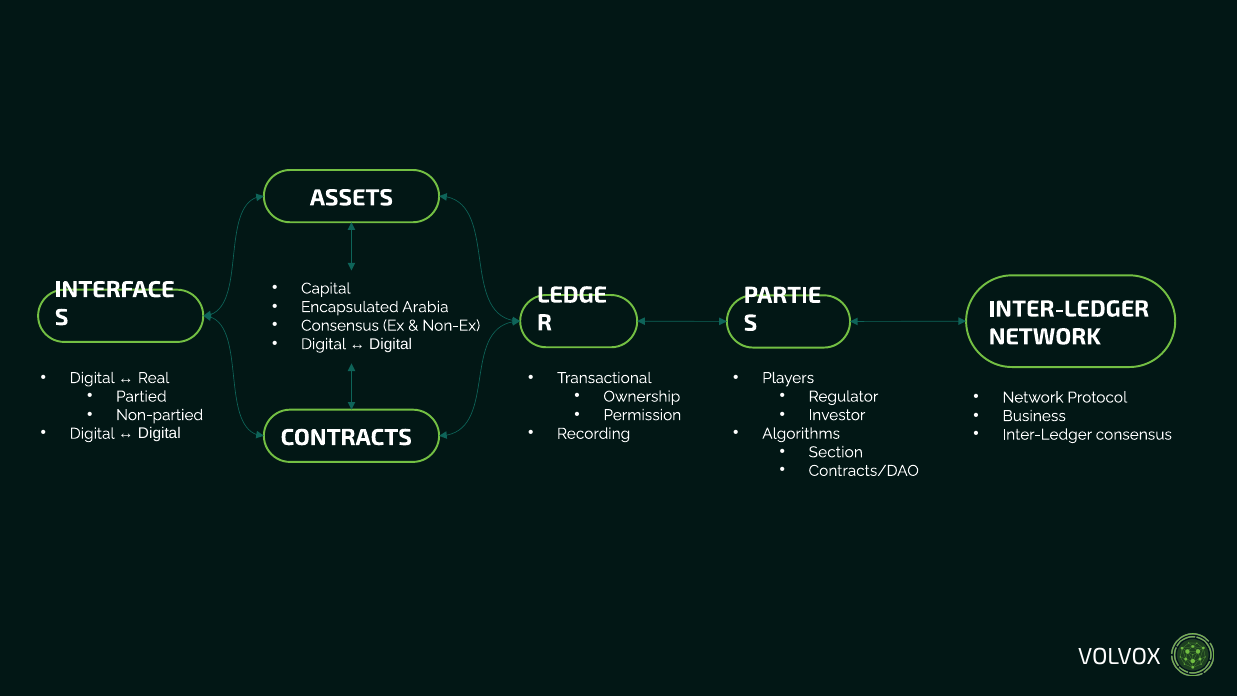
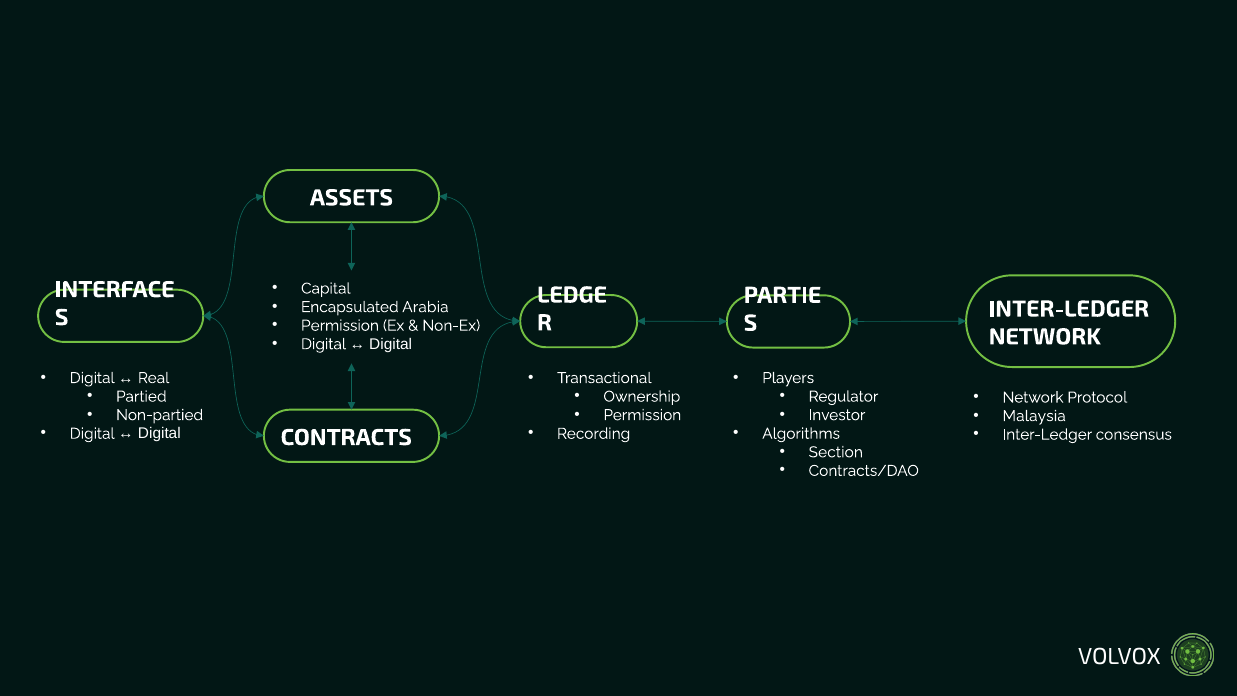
Consensus: Consensus -> Permission (340, 325)
Business: Business -> Malaysia (1034, 416)
